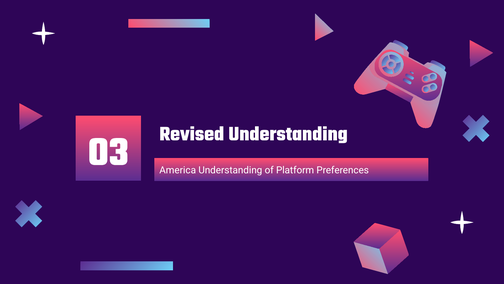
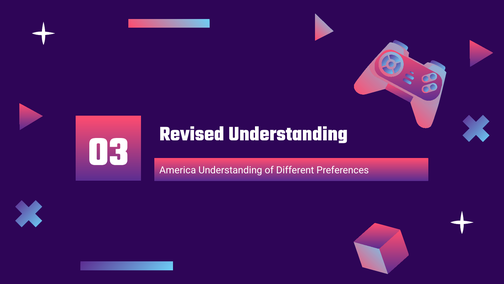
Platform: Platform -> Different (295, 170)
